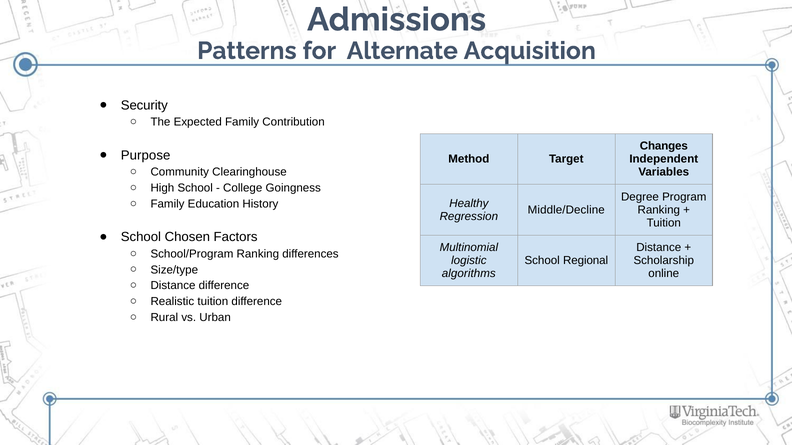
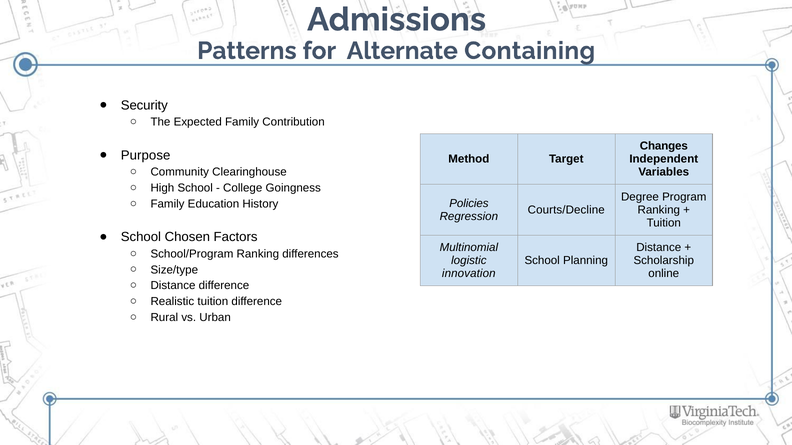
Acquisition: Acquisition -> Containing (530, 51)
Healthy: Healthy -> Policies (469, 204)
Middle/Decline: Middle/Decline -> Courts/Decline (566, 210)
Regional: Regional -> Planning (586, 261)
algorithms: algorithms -> innovation (469, 274)
